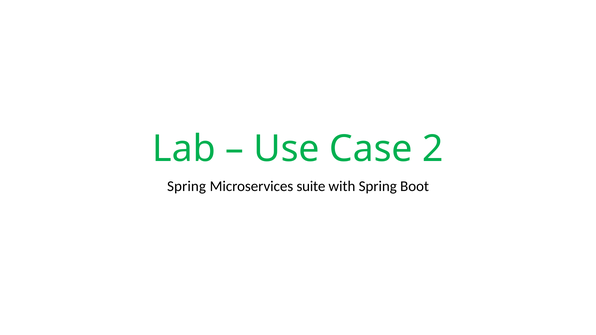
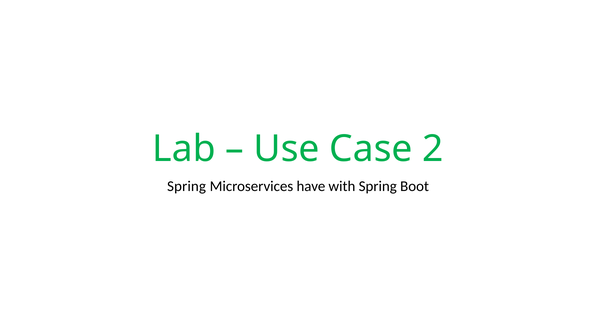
suite: suite -> have (311, 186)
